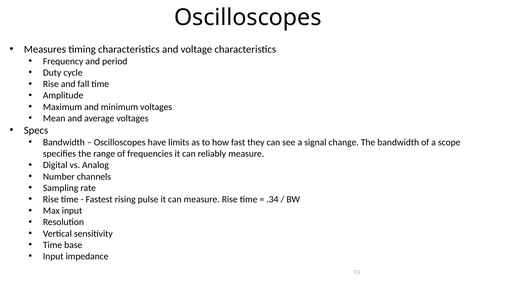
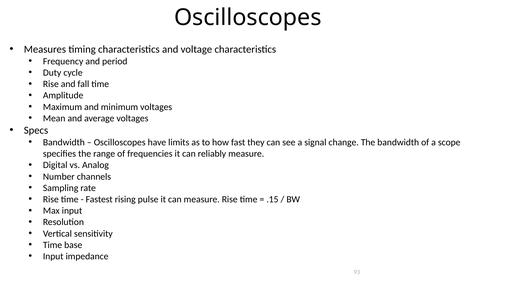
.34: .34 -> .15 (272, 200)
